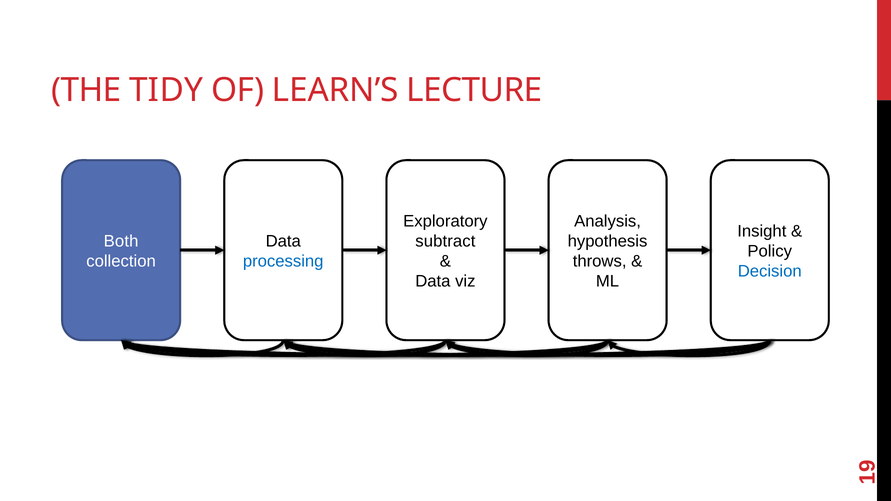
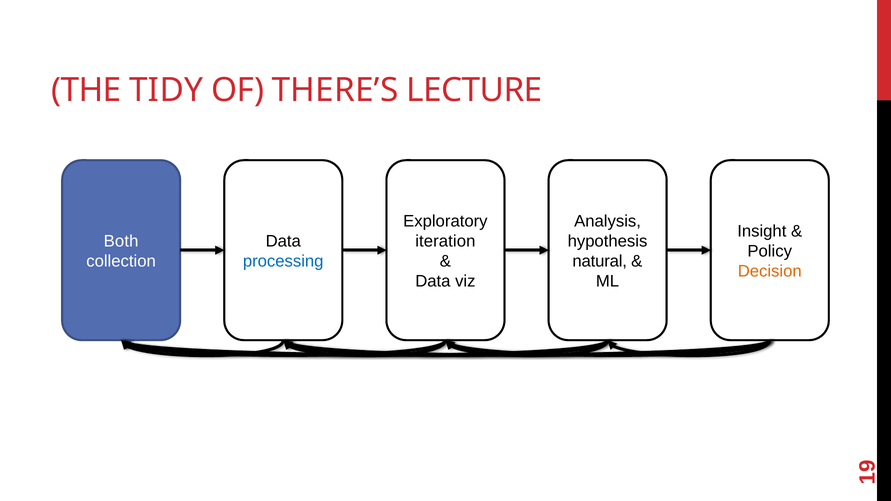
LEARN’S: LEARN’S -> THERE’S (335, 90)
subtract: subtract -> iteration (445, 241)
throws: throws -> natural (600, 261)
Decision colour: blue -> orange (770, 271)
